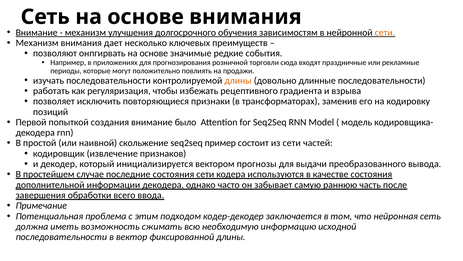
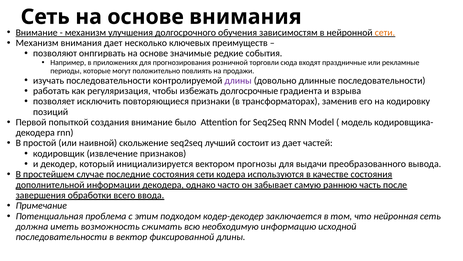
длины colour: orange -> purple (238, 80)
рецептивного: рецептивного -> долгосрочные (249, 91)
пример: пример -> лучший (220, 143)
из сети: сети -> дает (292, 143)
